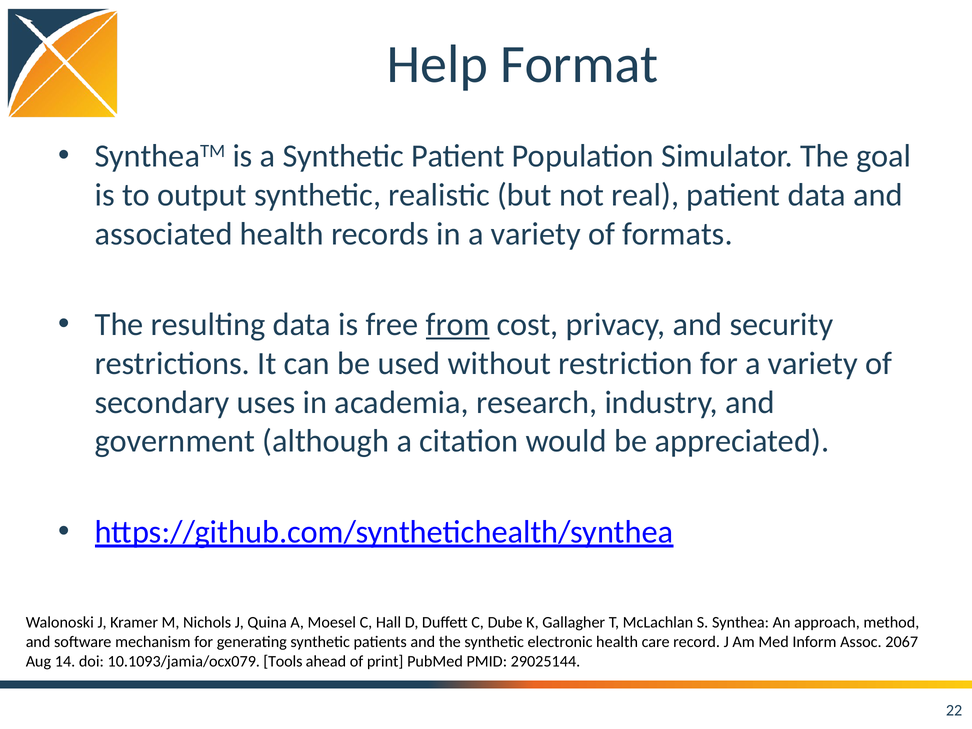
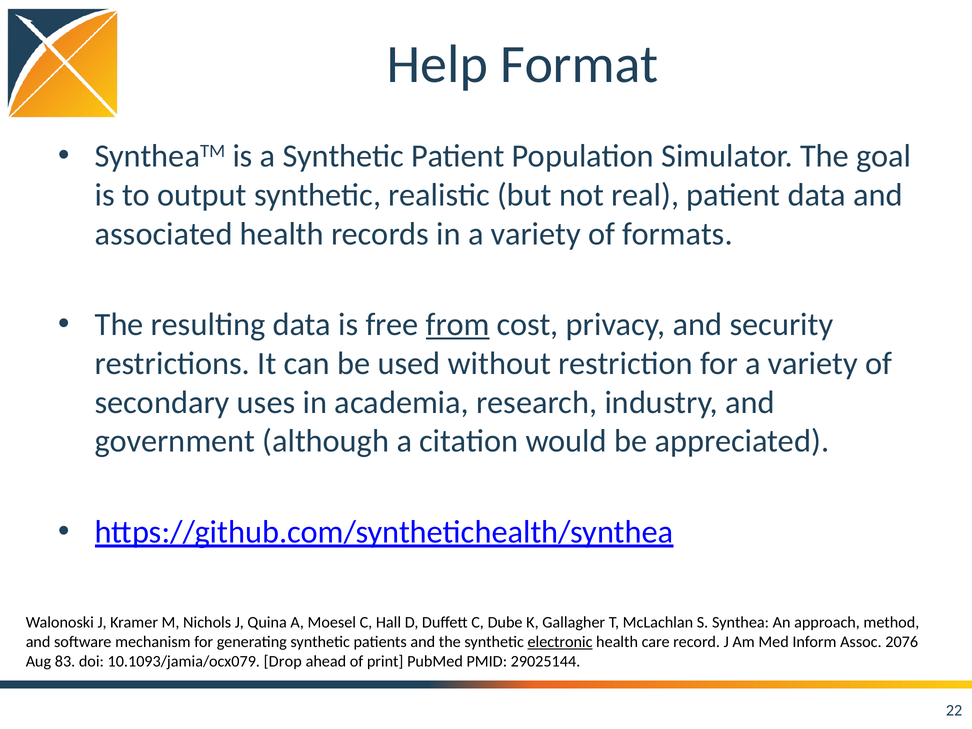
electronic underline: none -> present (560, 642)
2067: 2067 -> 2076 (902, 642)
14: 14 -> 83 (65, 662)
Tools: Tools -> Drop (283, 662)
